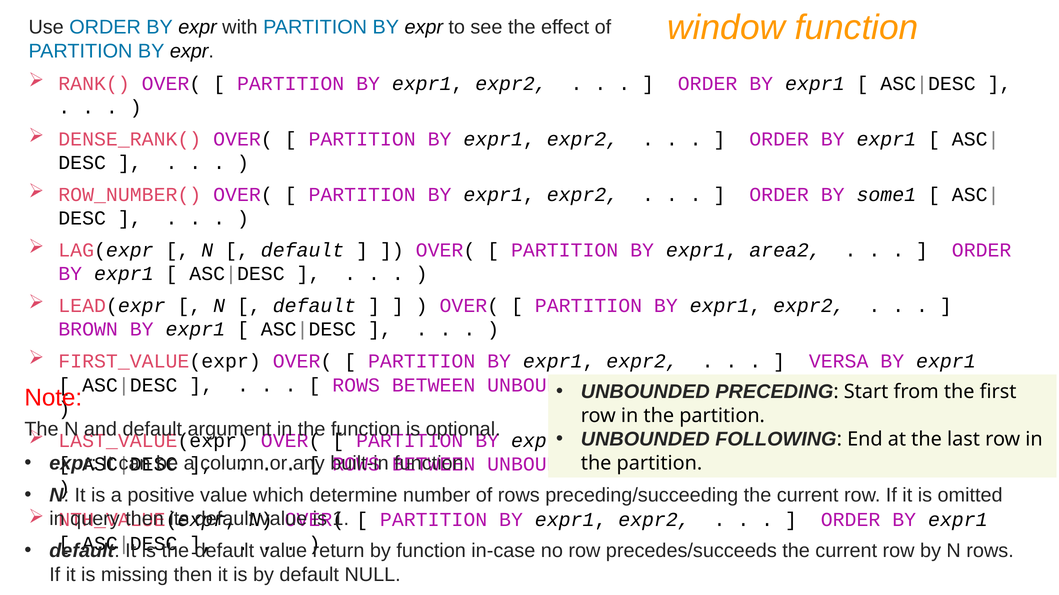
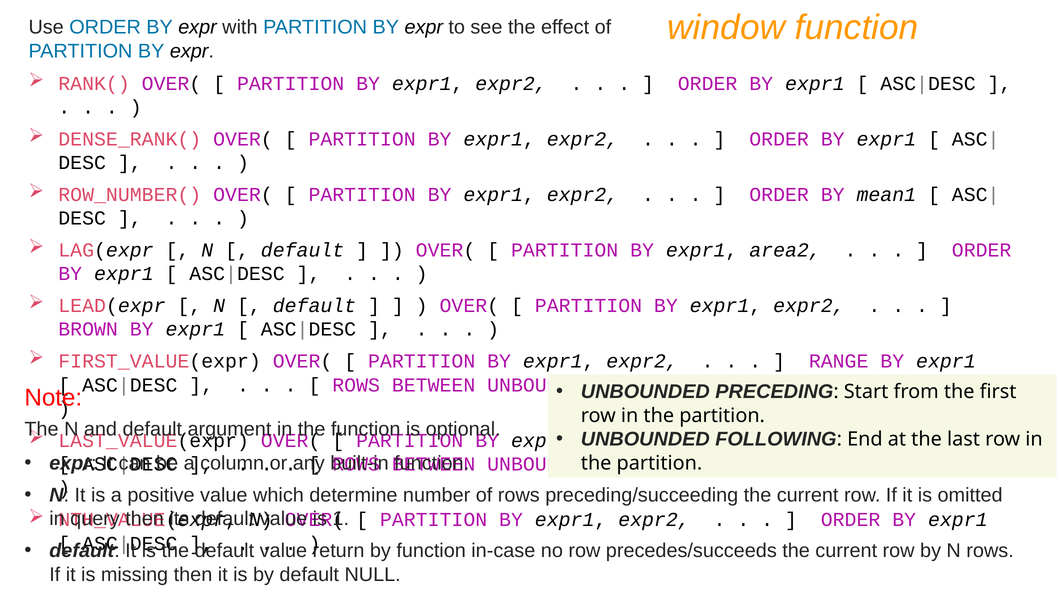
some1: some1 -> mean1 (886, 195)
VERSA: VERSA -> RANGE (839, 362)
